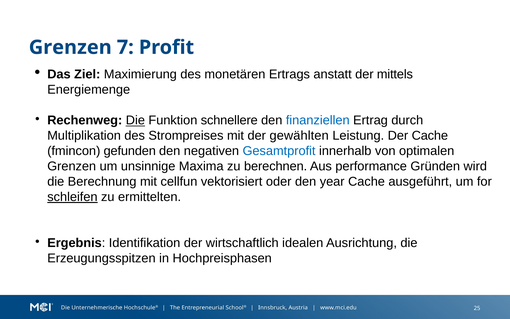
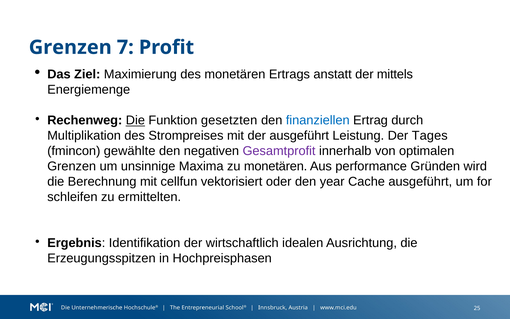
schnellere: schnellere -> gesetzten (229, 120)
der gewählten: gewählten -> ausgeführt (299, 136)
Der Cache: Cache -> Tages (430, 136)
gefunden: gefunden -> gewählte (130, 151)
Gesamtprofit colour: blue -> purple (279, 151)
zu berechnen: berechnen -> monetären (276, 166)
schleifen underline: present -> none (72, 197)
